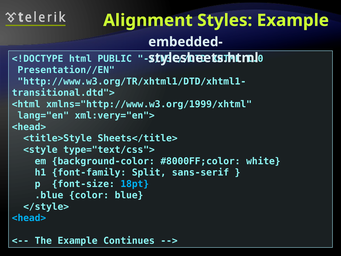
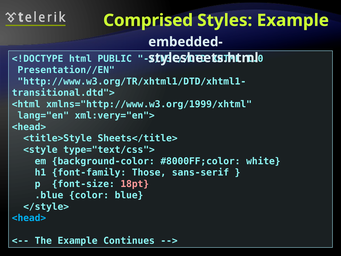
Alignment: Alignment -> Comprised (148, 20)
Split: Split -> Those (149, 172)
18pt colour: light blue -> pink (135, 184)
